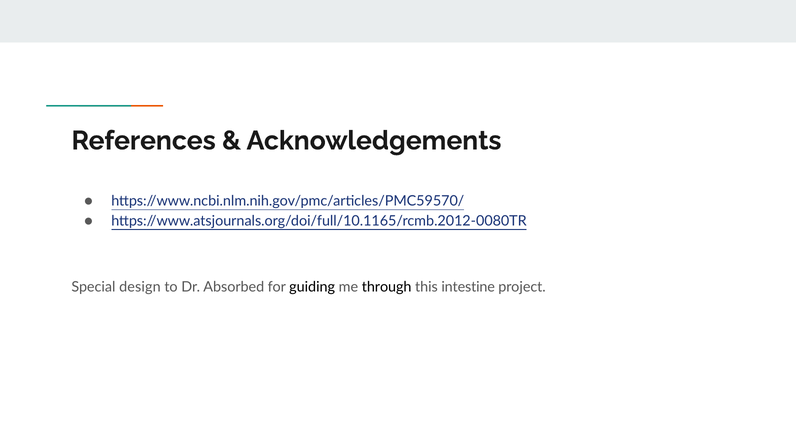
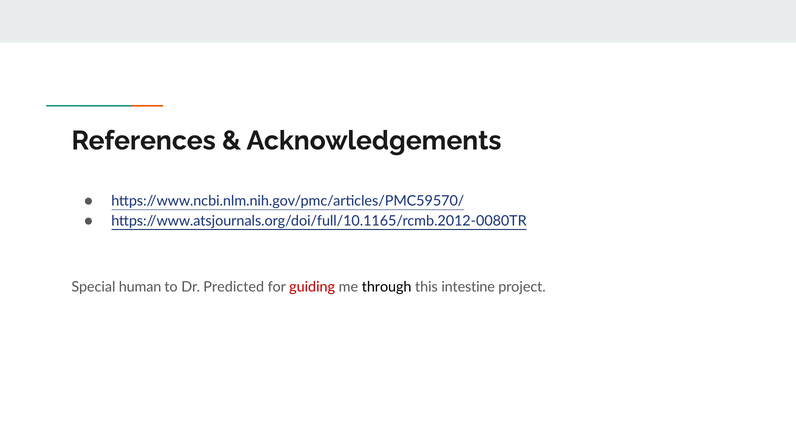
design: design -> human (140, 287)
Absorbed: Absorbed -> Predicted (234, 287)
guiding colour: black -> red (312, 287)
